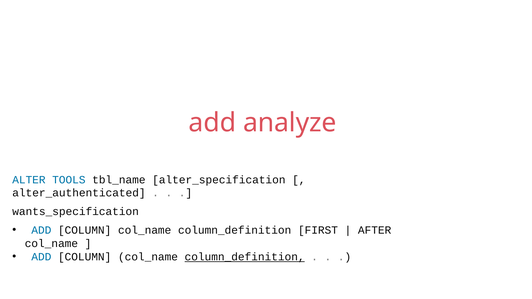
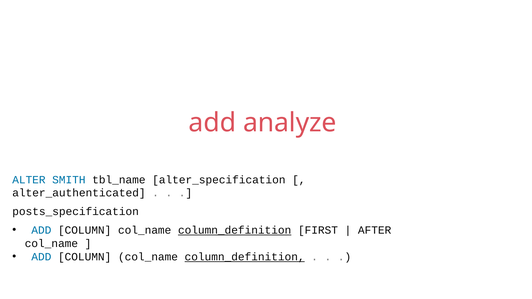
TOOLS: TOOLS -> SMITH (69, 180)
wants_specification: wants_specification -> posts_specification (76, 212)
column_definition underline: none -> present (235, 230)
